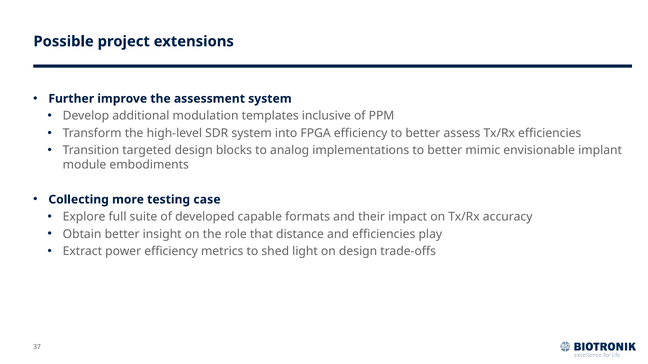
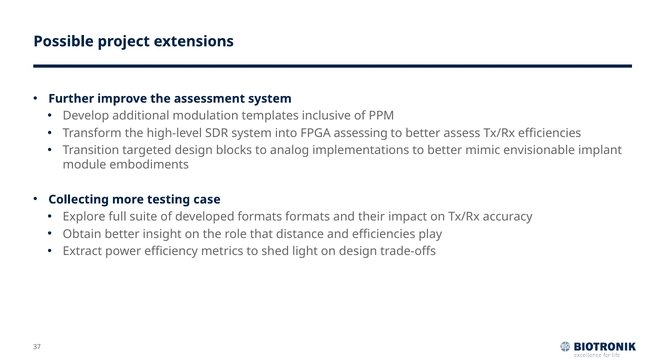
FPGA efficiency: efficiency -> assessing (361, 133)
developed capable: capable -> formats (260, 217)
